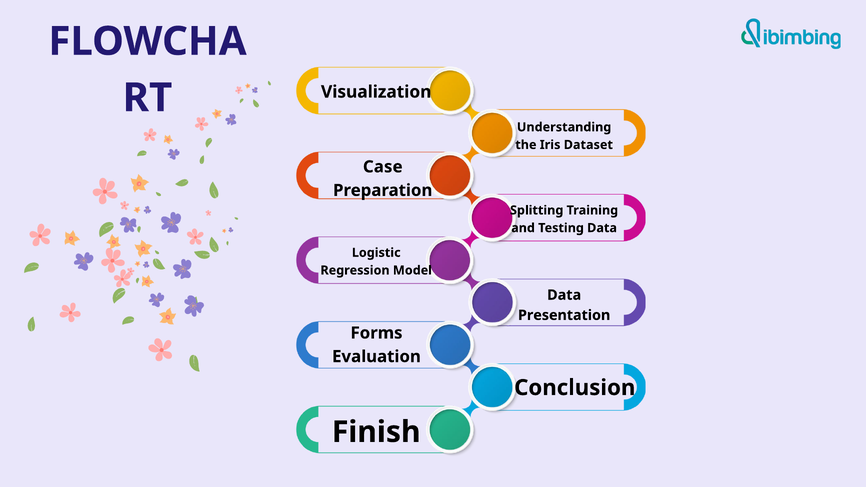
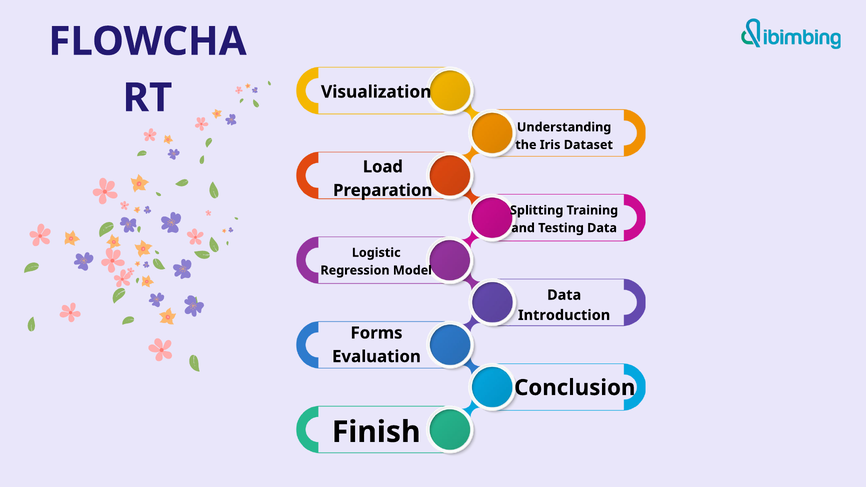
Case: Case -> Load (383, 167)
Presentation: Presentation -> Introduction (564, 315)
